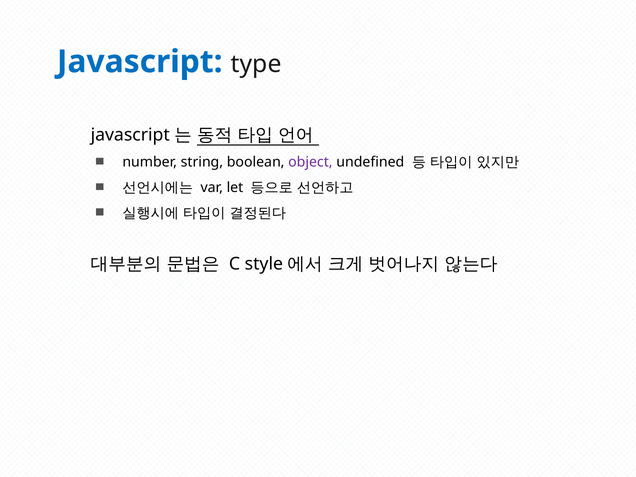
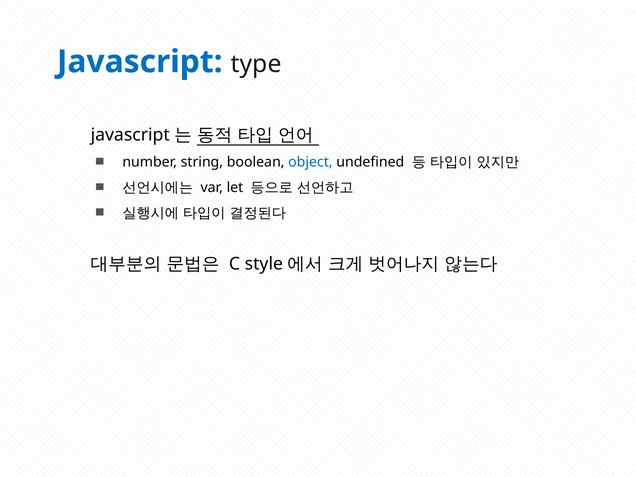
object colour: purple -> blue (310, 162)
